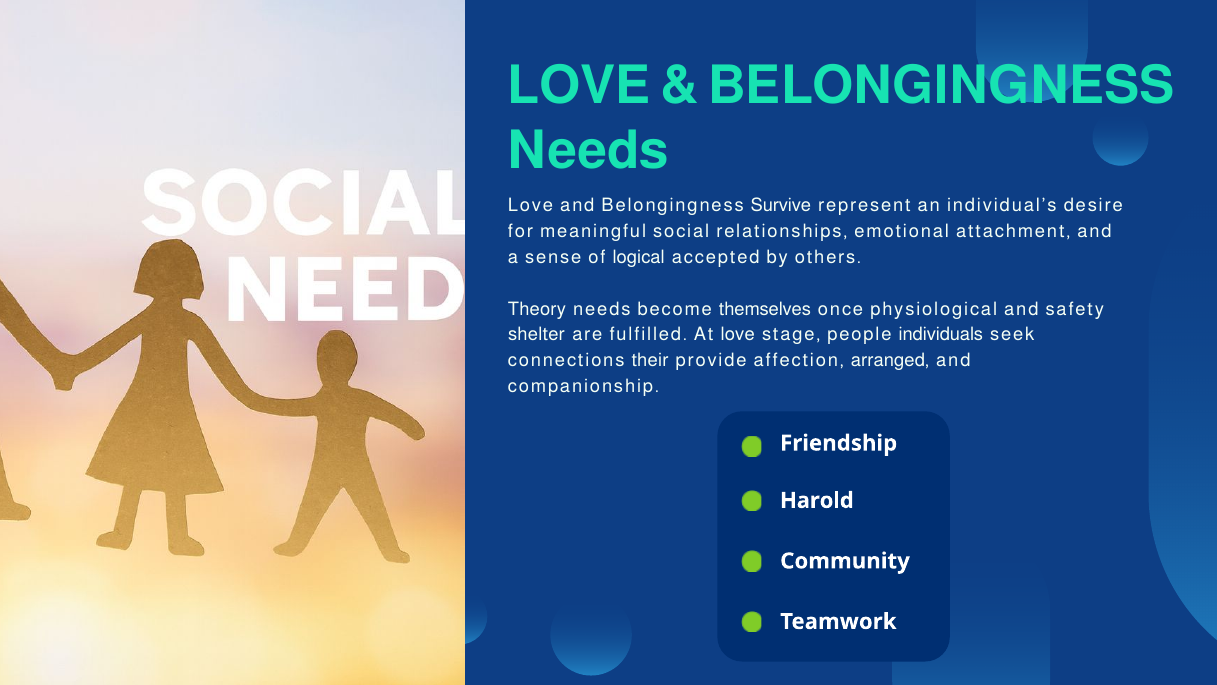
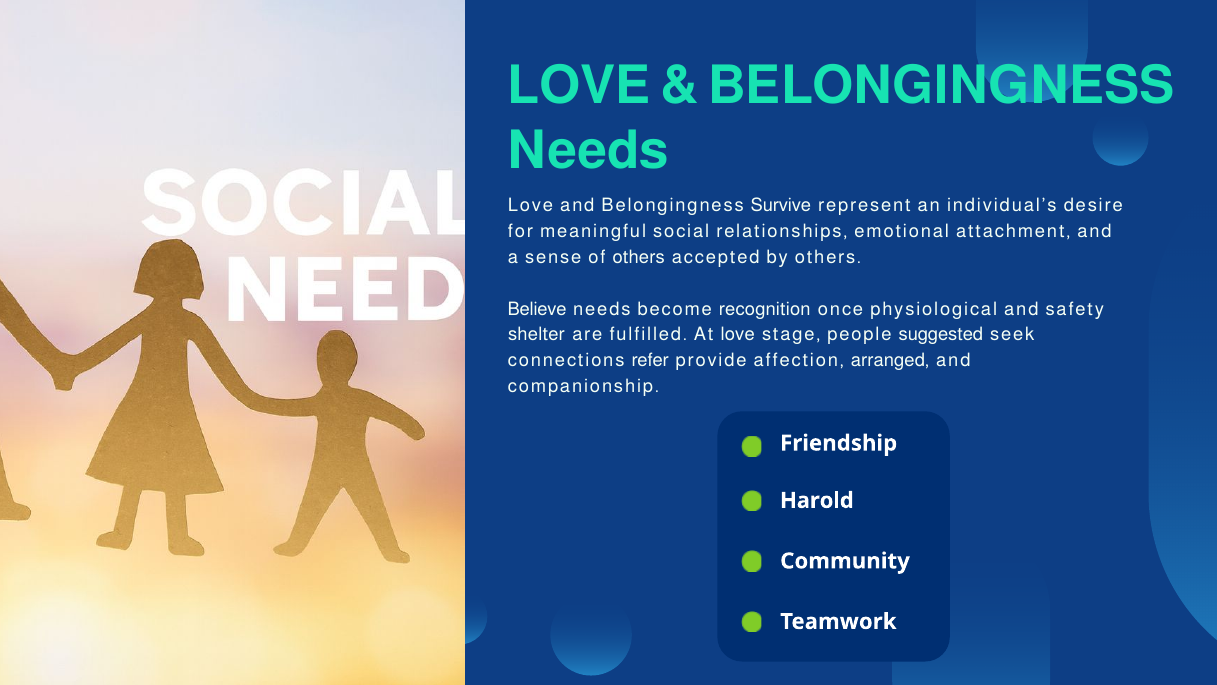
of logical: logical -> others (639, 257)
Theory: Theory -> Believe (537, 309)
themselves: themselves -> recognition (765, 309)
individuals: individuals -> suggested (941, 335)
their: their -> refer (650, 360)
